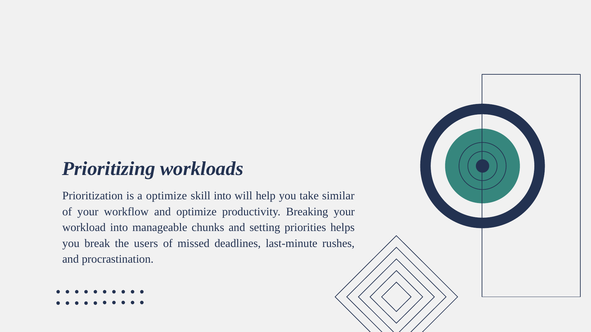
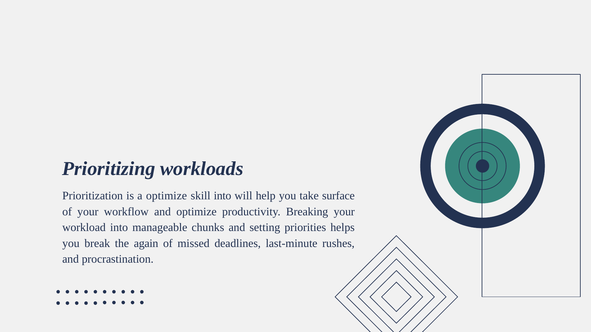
similar: similar -> surface (338, 196)
users: users -> again (146, 244)
